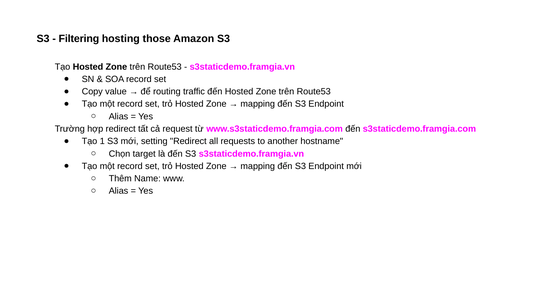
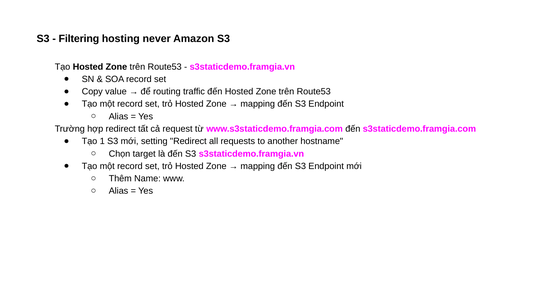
those: those -> never (157, 39)
